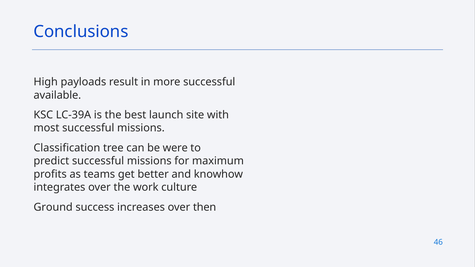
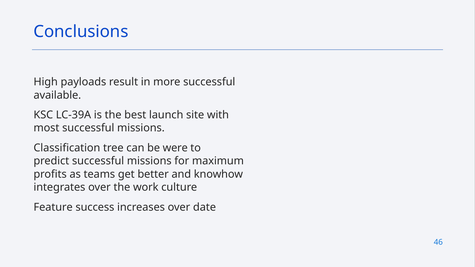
Ground: Ground -> Feature (53, 207)
then: then -> date (205, 207)
